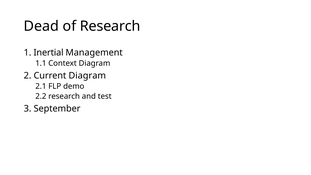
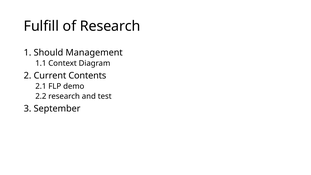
Dead: Dead -> Fulfill (41, 26)
Inertial: Inertial -> Should (48, 53)
Current Diagram: Diagram -> Contents (87, 76)
